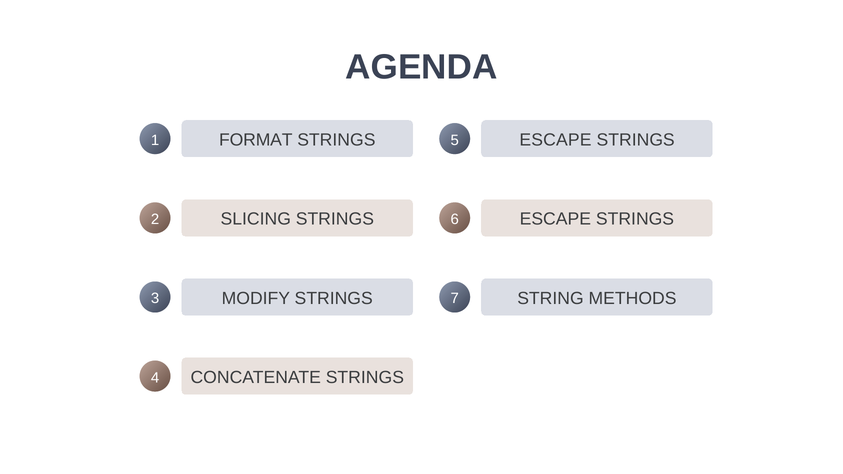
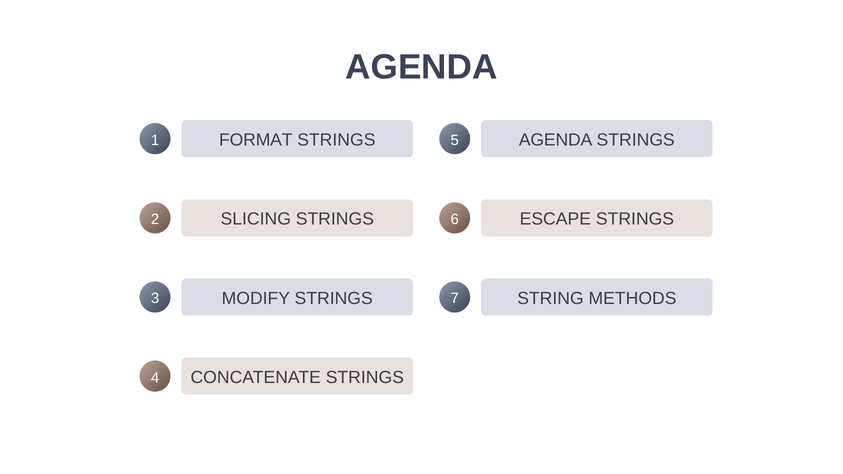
5 ESCAPE: ESCAPE -> AGENDA (556, 140)
